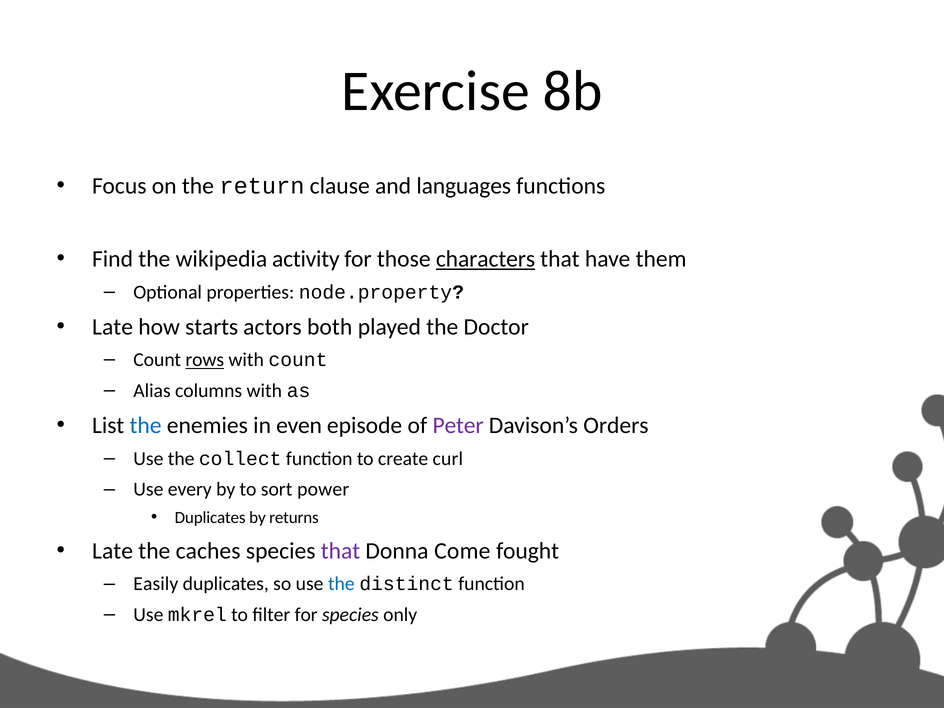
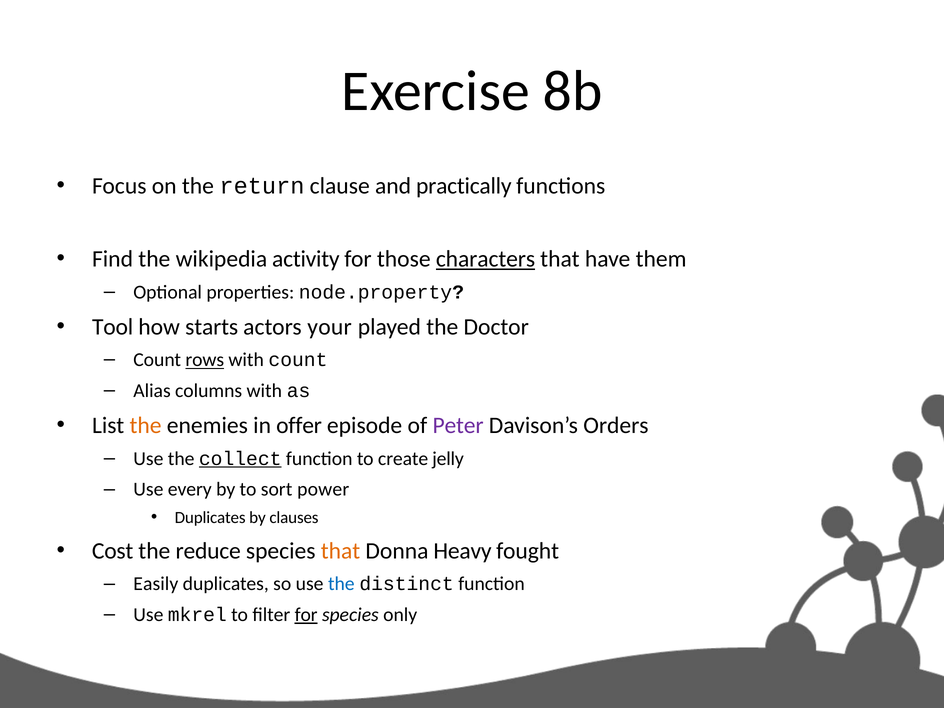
languages: languages -> practically (464, 186)
Late: Late -> Tool (113, 327)
both: both -> your (330, 327)
the colour: blue -> orange (146, 425)
even: even -> offer (299, 425)
collect underline: none -> present (240, 459)
curl: curl -> jelly (448, 459)
returns: returns -> clauses (294, 518)
Late: Late -> Cost (113, 551)
caches: caches -> reduce (208, 551)
that colour: purple -> orange (341, 551)
Come: Come -> Heavy (463, 551)
for underline: none -> present (306, 615)
